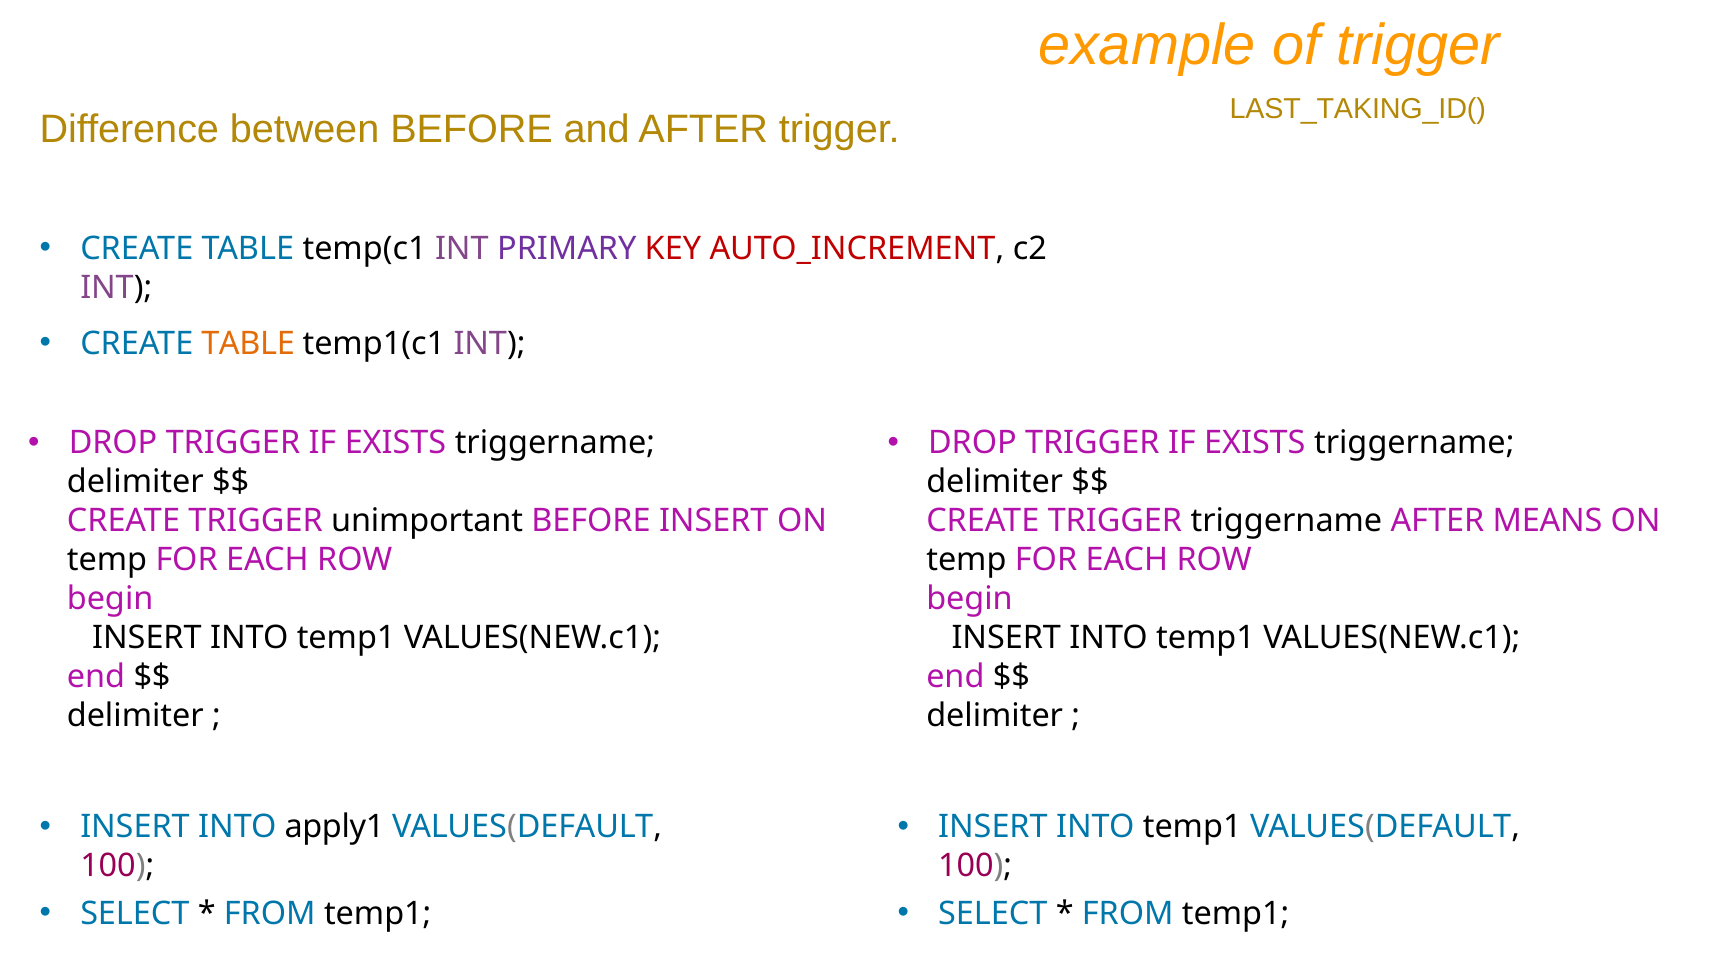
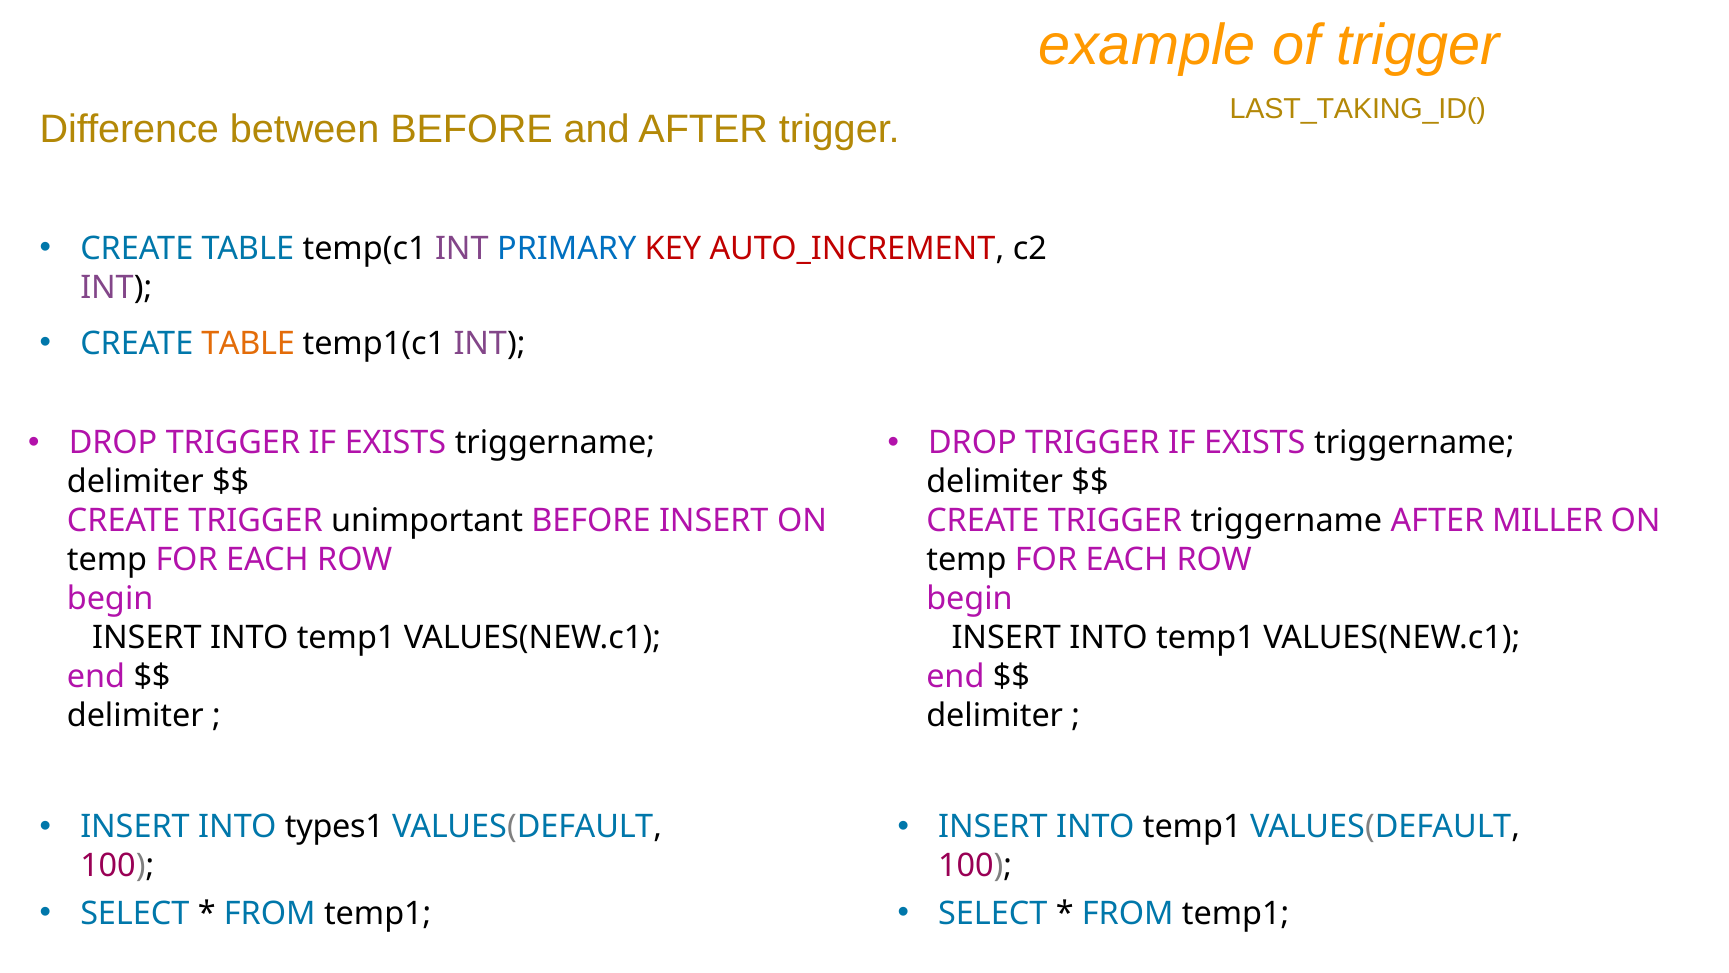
PRIMARY colour: purple -> blue (567, 249)
MEANS: MEANS -> MILLER (1548, 521)
apply1: apply1 -> types1 (334, 827)
